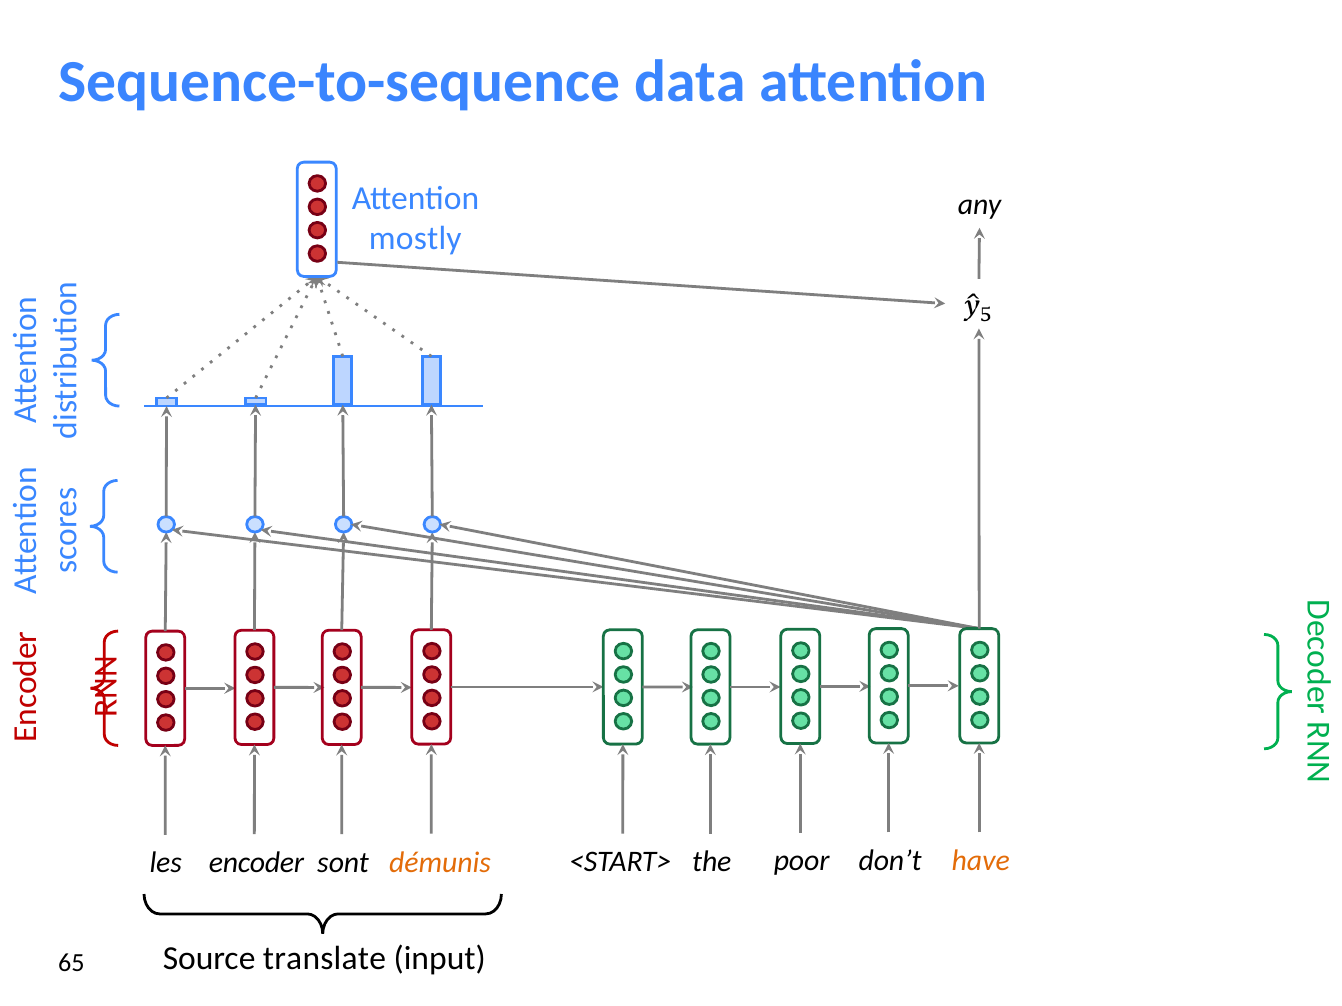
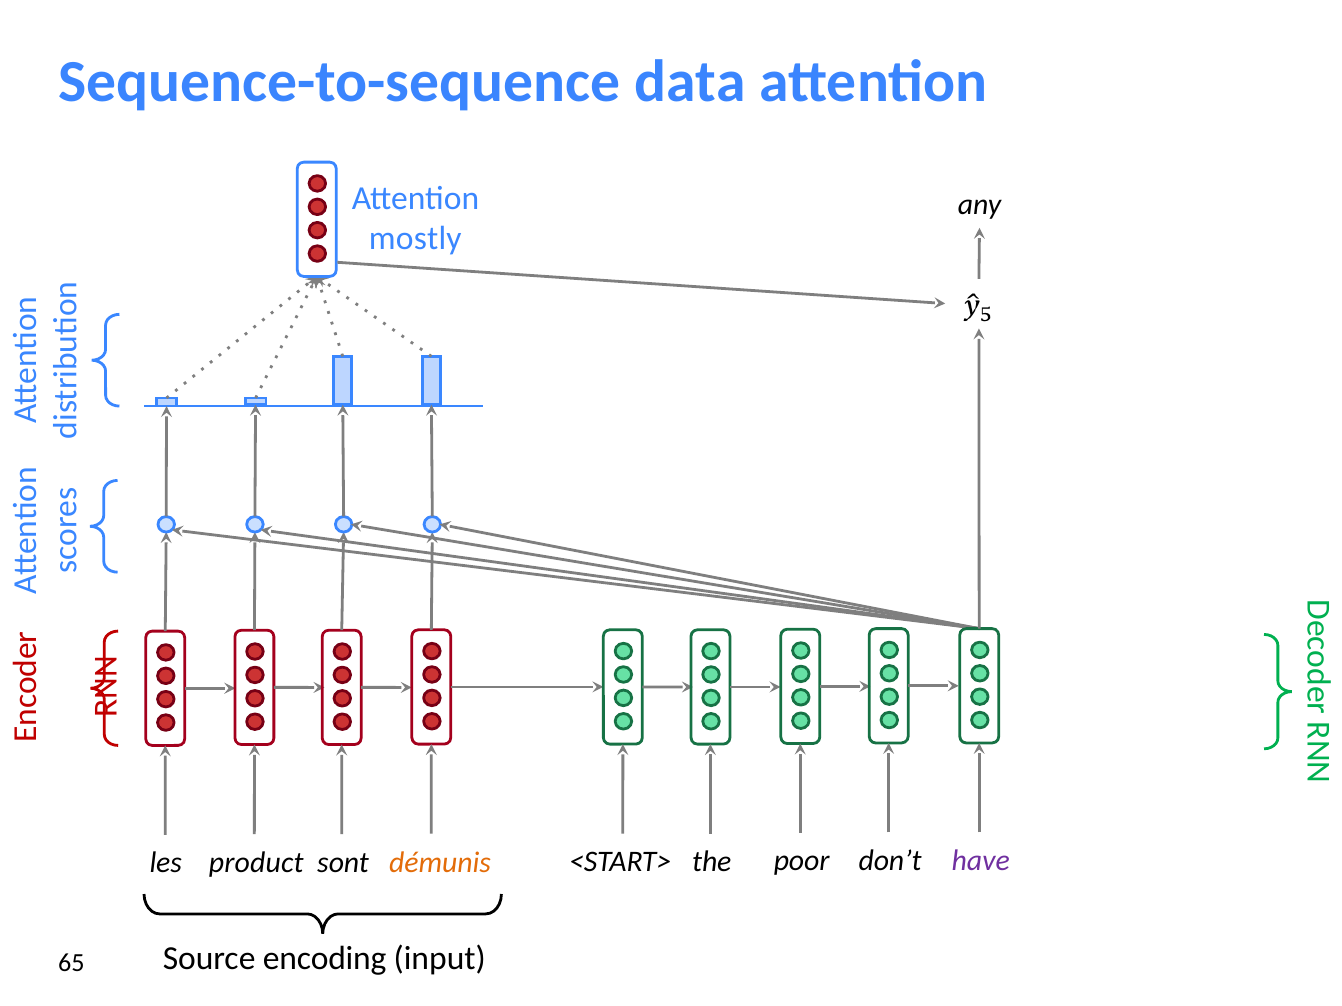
have colour: orange -> purple (981, 861)
encoder: encoder -> product (256, 864)
translate: translate -> encoding (325, 959)
